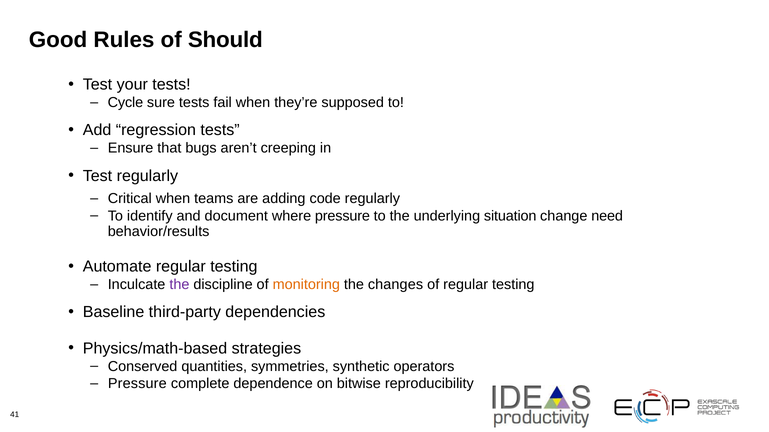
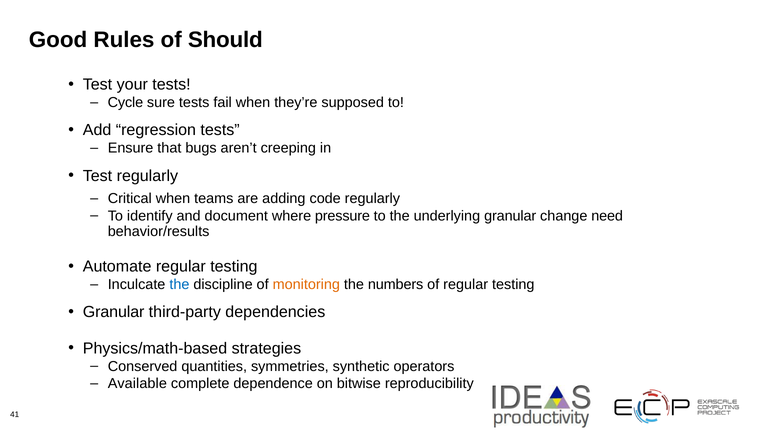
underlying situation: situation -> granular (510, 216)
the colour: purple -> blue (179, 285)
changes: changes -> numbers (396, 285)
Baseline: Baseline -> Granular (114, 313)
Pressure: Pressure -> Available (137, 384)
